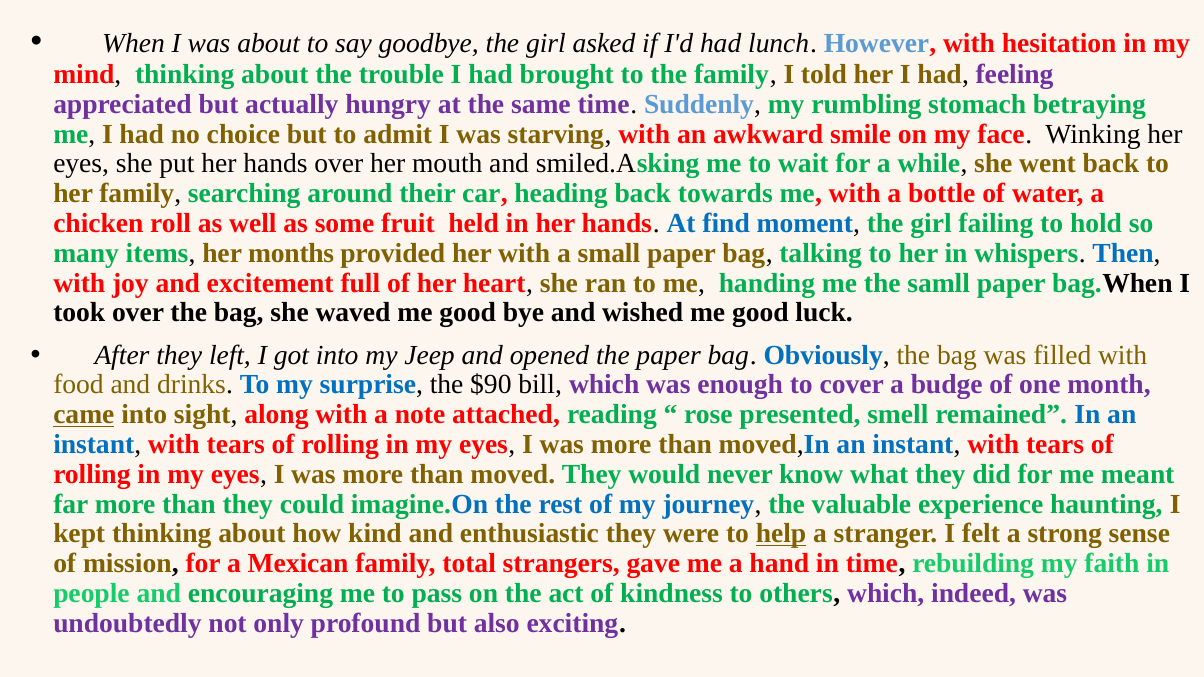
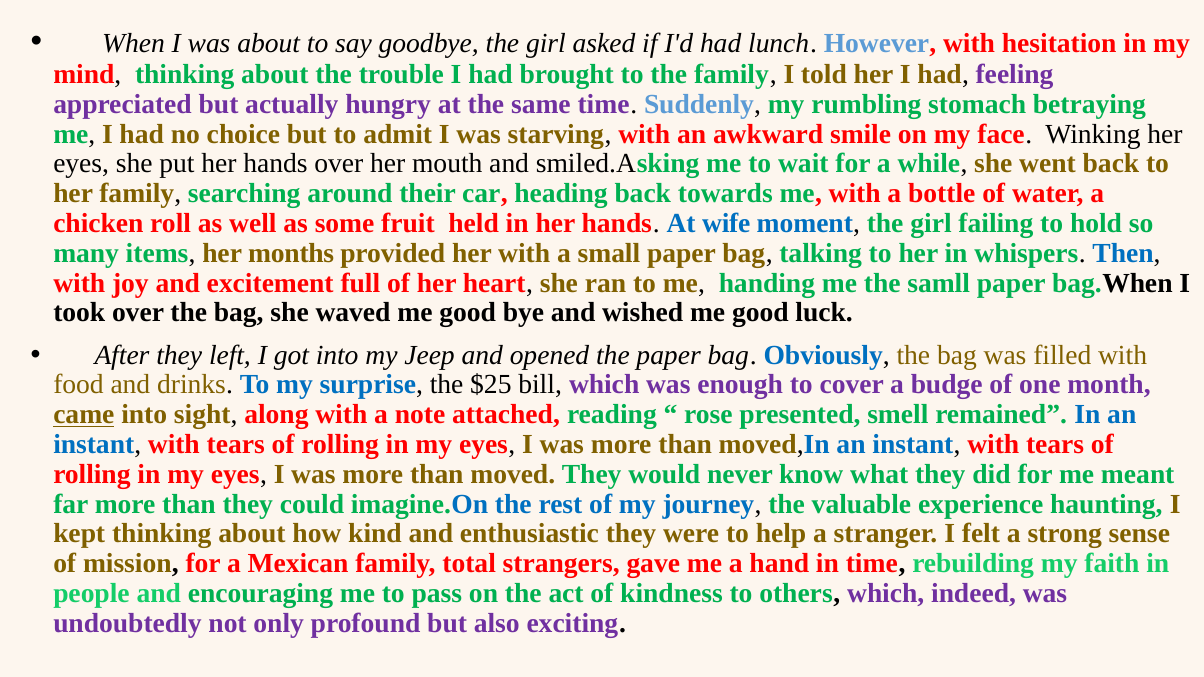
find: find -> wife (726, 224)
$90: $90 -> $25 (491, 385)
help underline: present -> none (781, 534)
